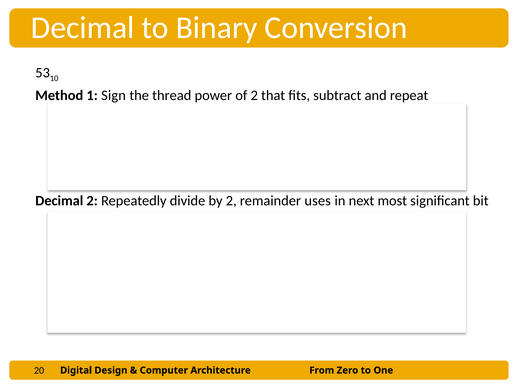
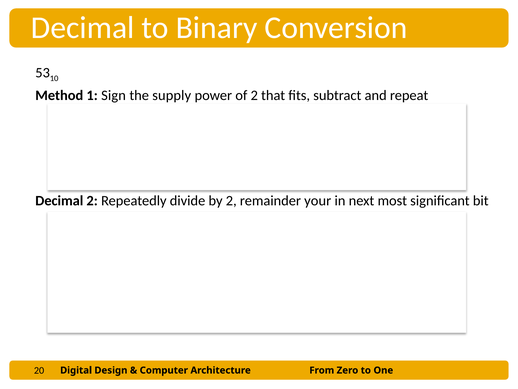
thread: thread -> supply (172, 95)
uses: uses -> your (318, 201)
